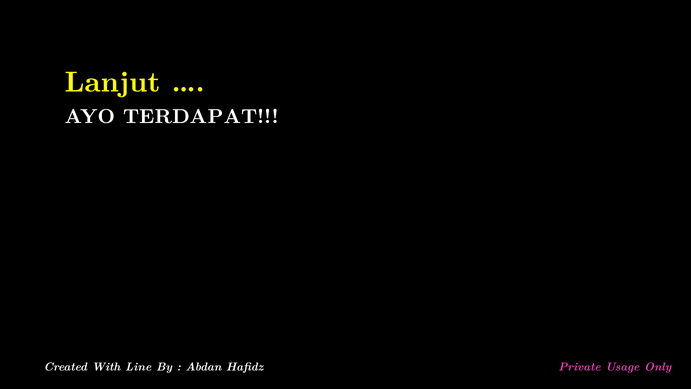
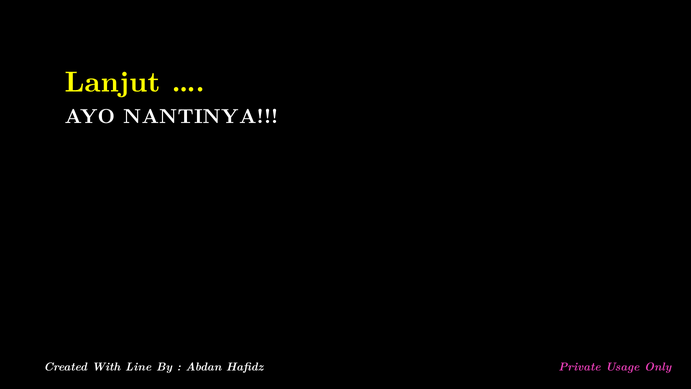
TERDAPAT: TERDAPAT -> NANTINYA (201, 117)
